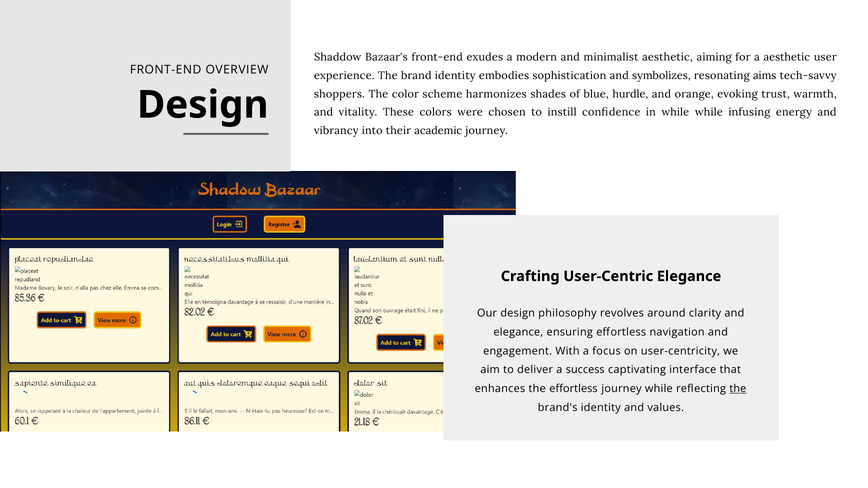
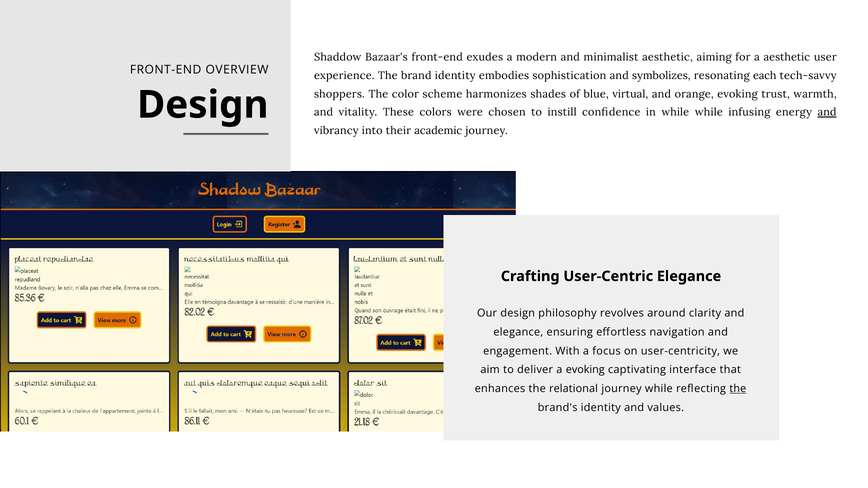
aims: aims -> each (765, 76)
hurdle: hurdle -> virtual (630, 94)
and underline: none -> present (827, 112)
a success: success -> evoking (585, 370)
the effortless: effortless -> relational (574, 389)
